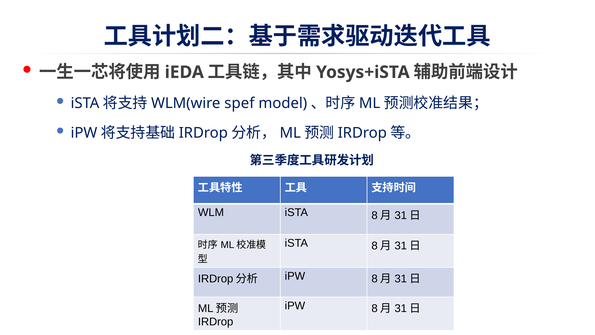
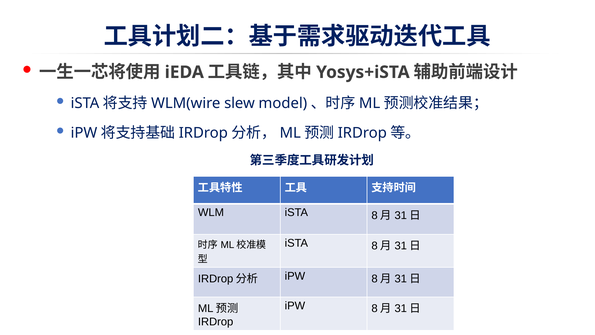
spef: spef -> slew (240, 103)
